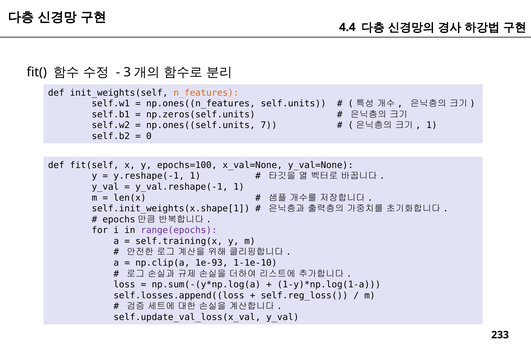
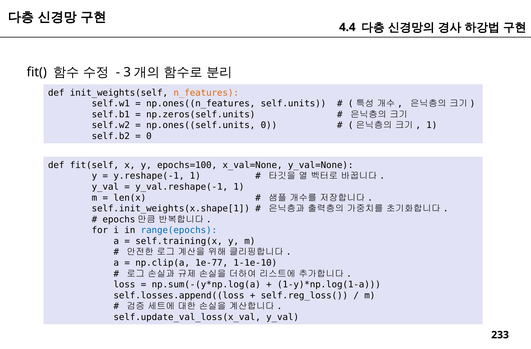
np.ones((self.units 7: 7 -> 0 (269, 125)
range(epochs colour: purple -> blue (179, 230)
1e-93: 1e-93 -> 1e-77 (212, 263)
